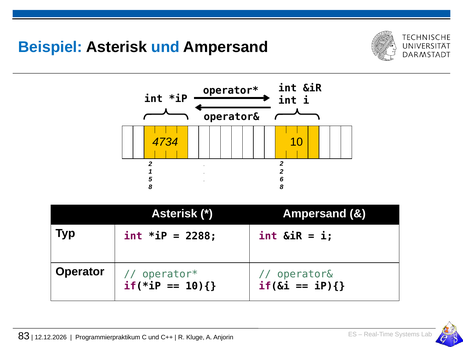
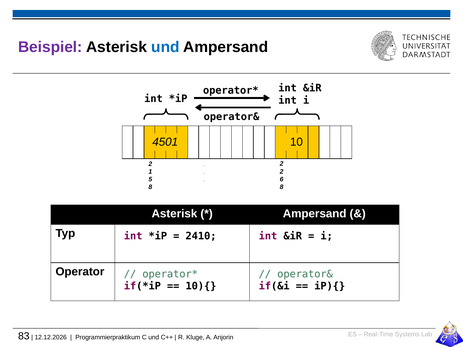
Beispiel colour: blue -> purple (50, 47)
4734: 4734 -> 4501 (165, 142)
2288: 2288 -> 2410 (201, 236)
